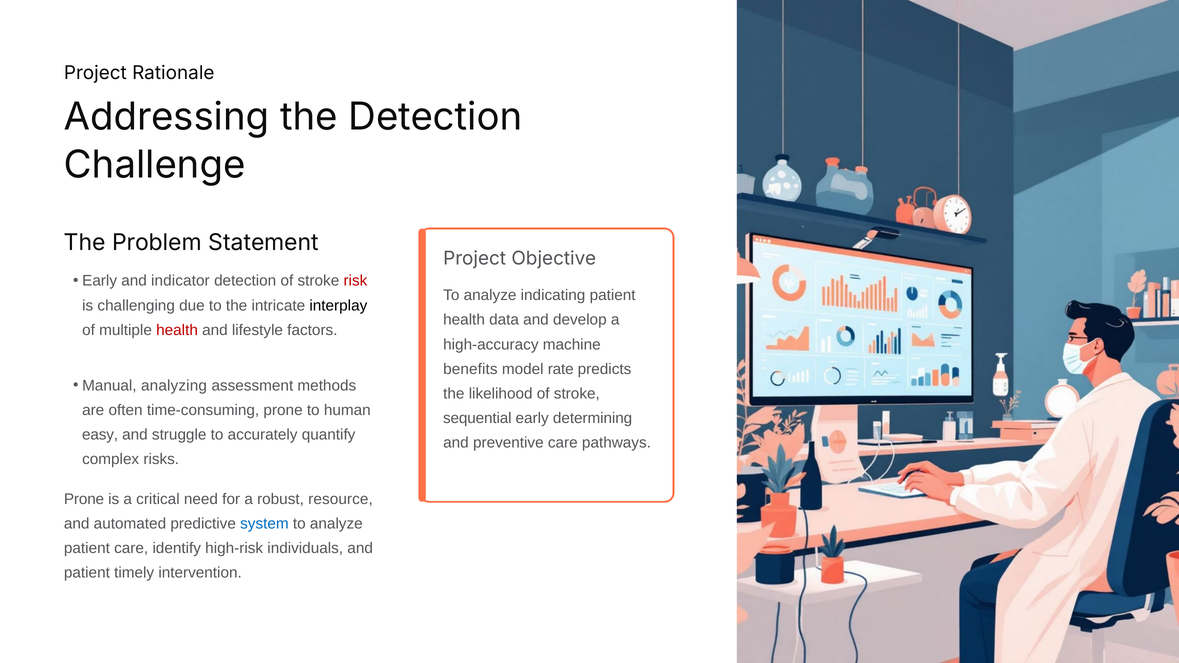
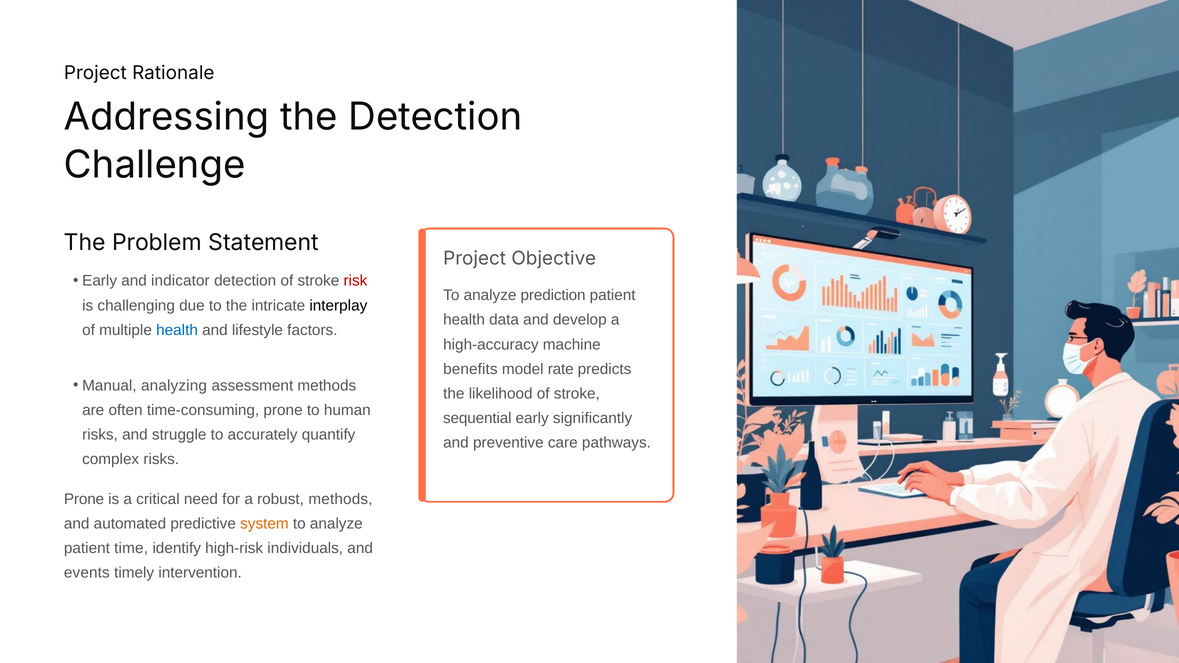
indicating: indicating -> prediction (553, 295)
health colour: red -> blue (177, 330)
determining: determining -> significantly (593, 418)
easy: easy -> risks (100, 435)
robust resource: resource -> methods (340, 499)
system colour: blue -> orange (264, 524)
patient care: care -> time (131, 548)
patient: patient -> events (87, 573)
